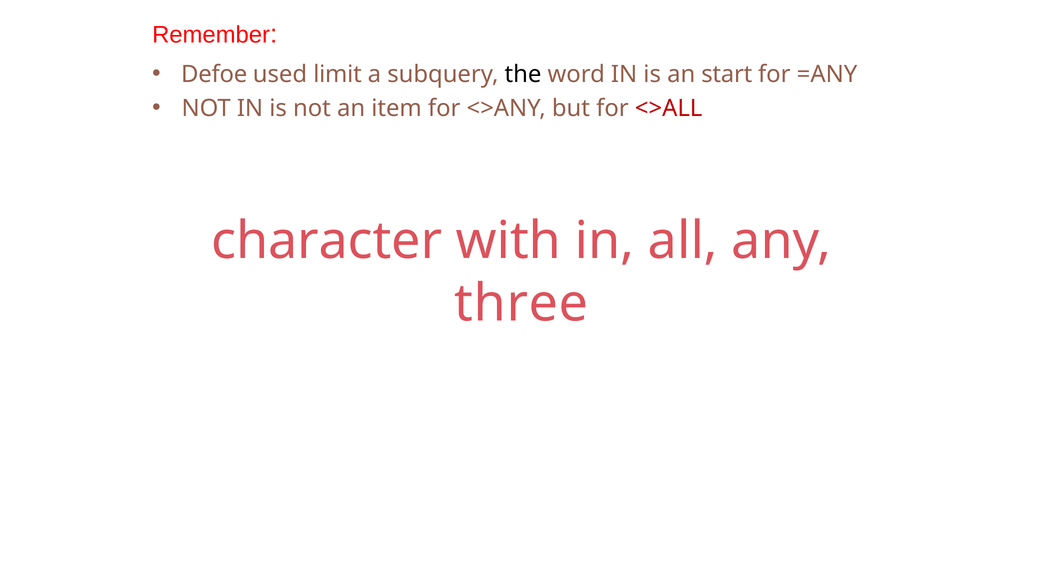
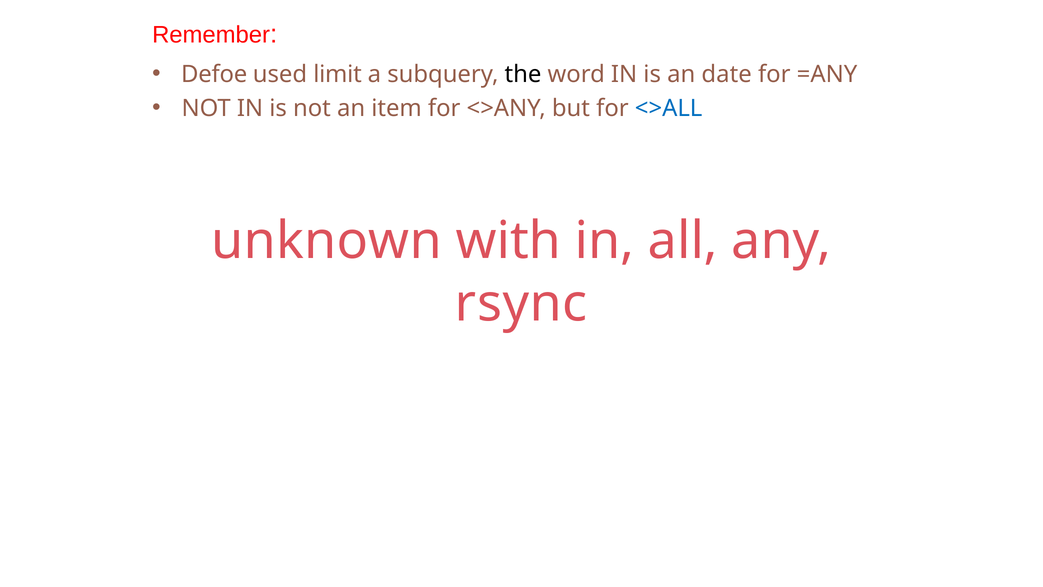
start: start -> date (727, 74)
<>ALL colour: red -> blue (669, 108)
character: character -> unknown (327, 241)
three: three -> rsync (521, 303)
